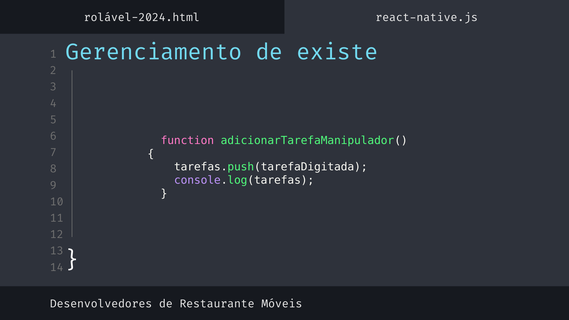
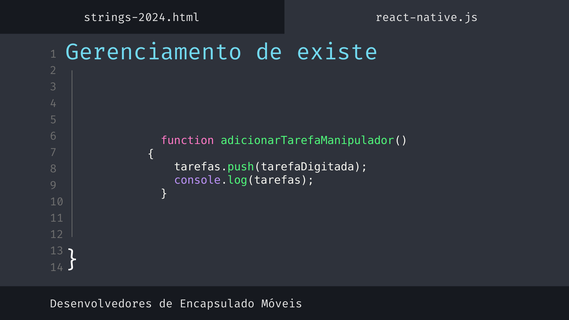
rolável-2024.html: rolável-2024.html -> strings-2024.html (142, 18)
Restaurante: Restaurante -> Encapsulado (217, 304)
